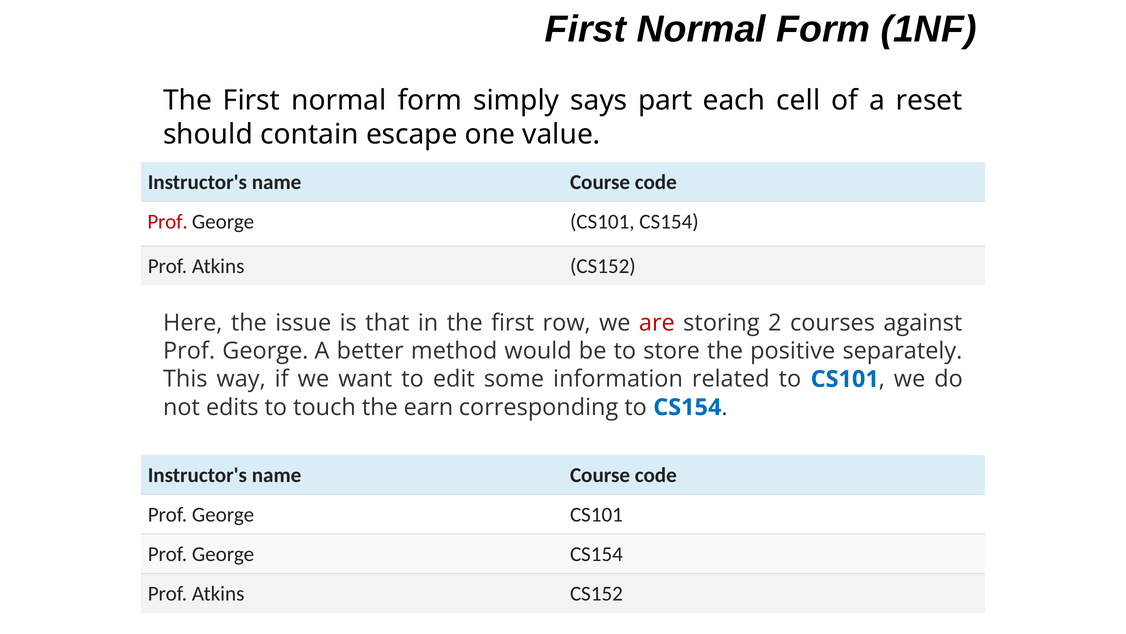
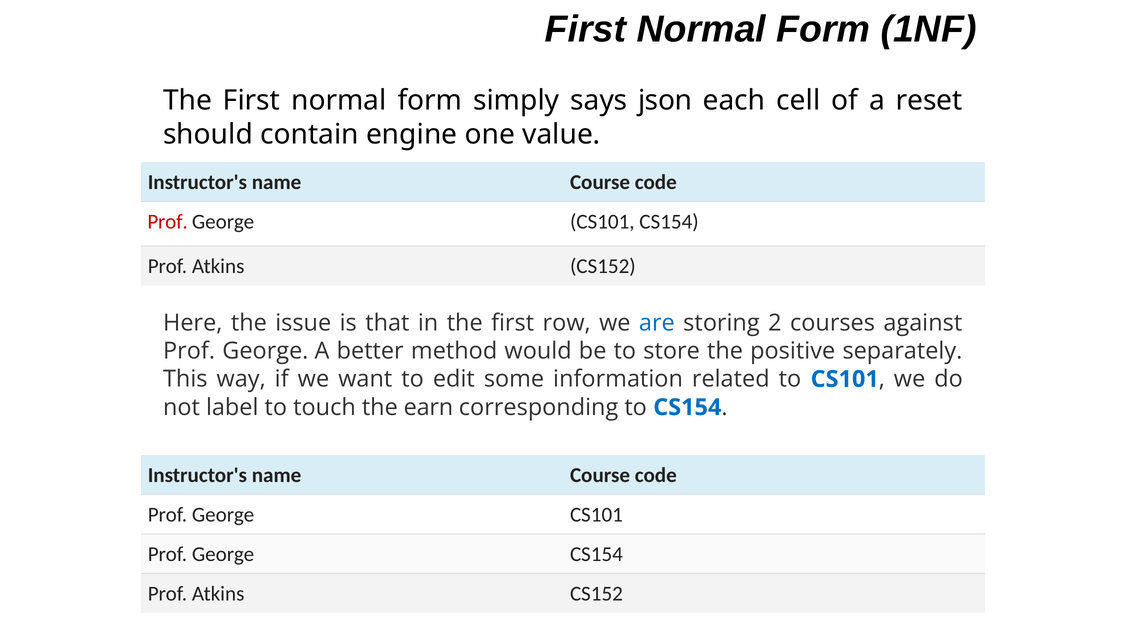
part: part -> json (665, 100)
escape: escape -> engine (412, 134)
are colour: red -> blue (657, 323)
edits: edits -> label (232, 407)
